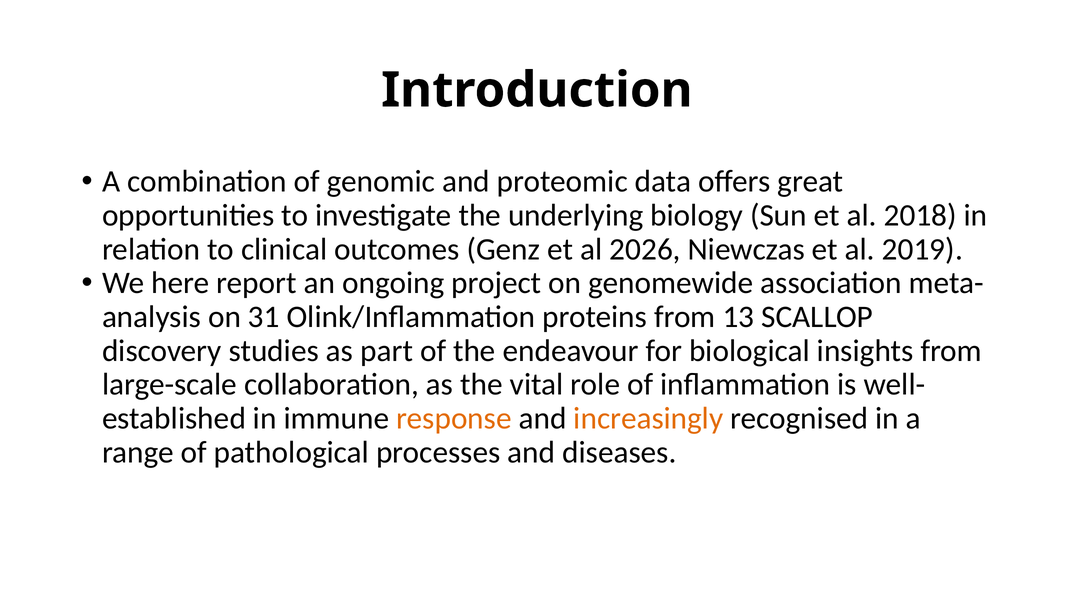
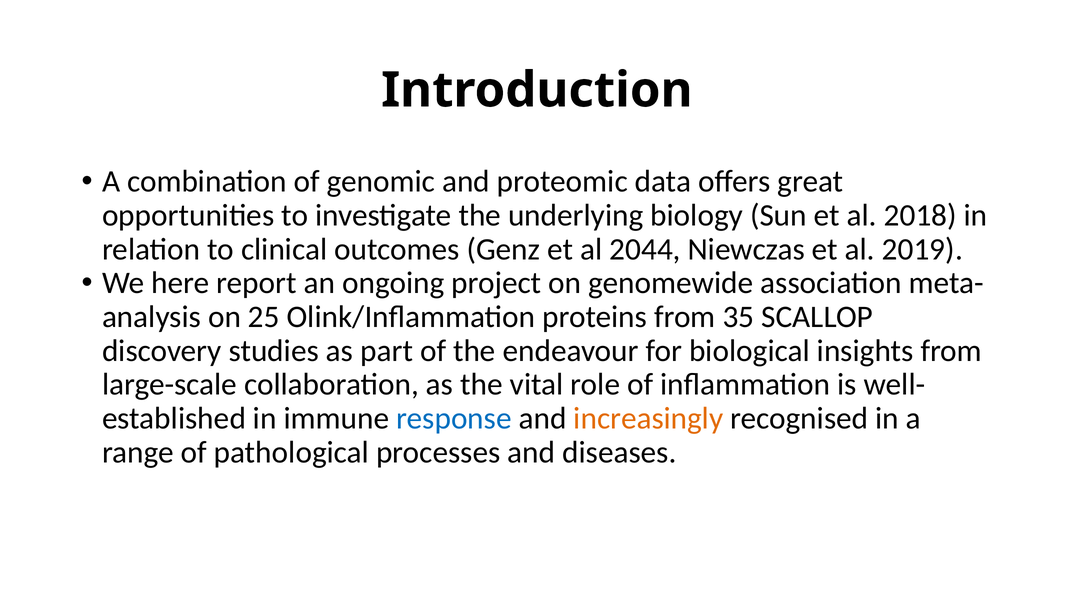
2026: 2026 -> 2044 (645, 249)
31: 31 -> 25 (264, 317)
13: 13 -> 35 (738, 317)
response colour: orange -> blue (454, 418)
